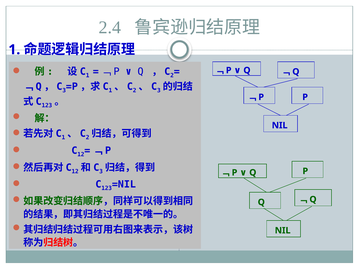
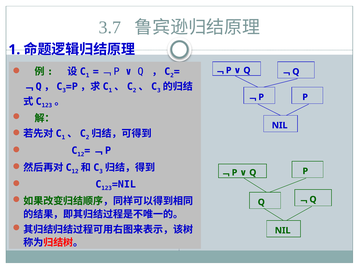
2.4: 2.4 -> 3.7 (110, 27)
